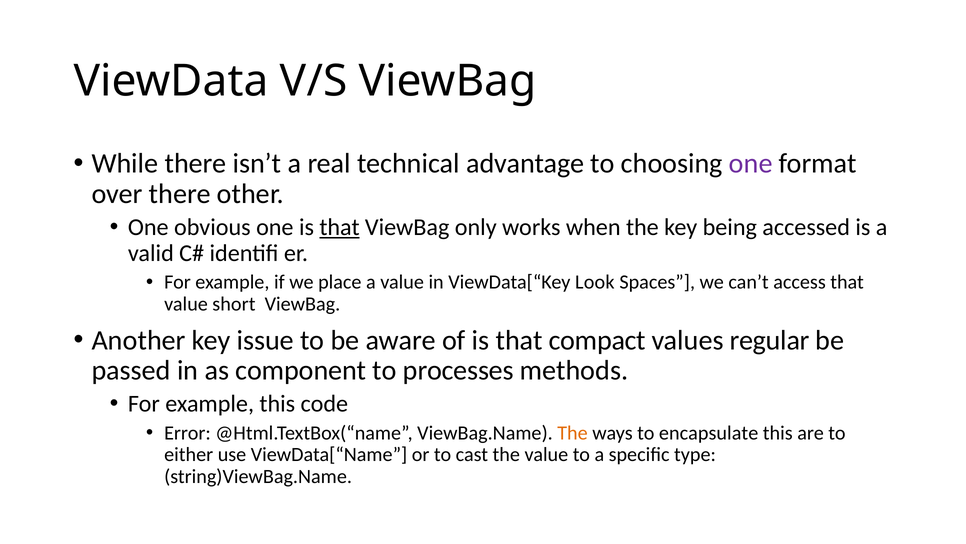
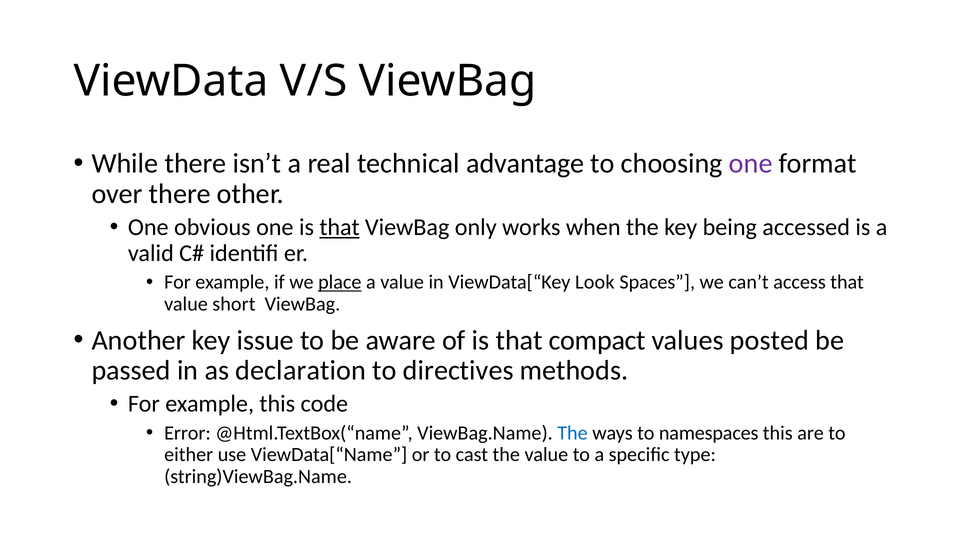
place underline: none -> present (340, 282)
regular: regular -> posted (769, 340)
component: component -> declaration (301, 370)
processes: processes -> directives (458, 370)
The colour: orange -> blue (573, 432)
encapsulate: encapsulate -> namespaces (709, 432)
